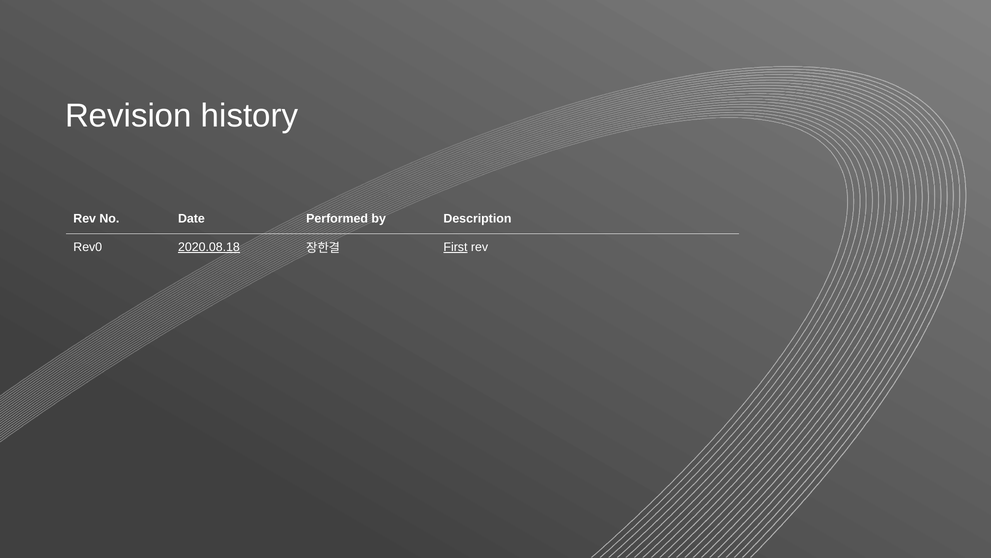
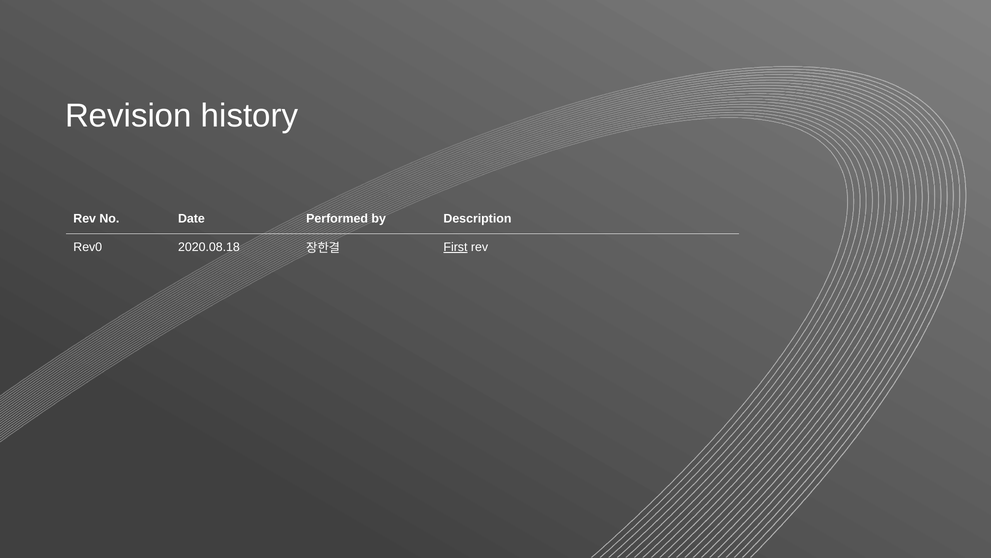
2020.08.18 underline: present -> none (209, 247)
